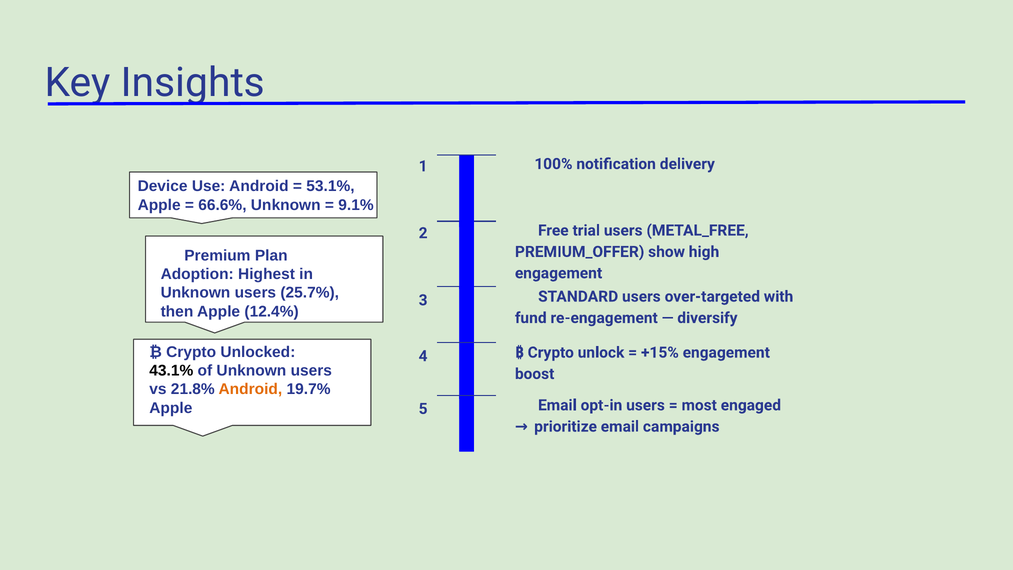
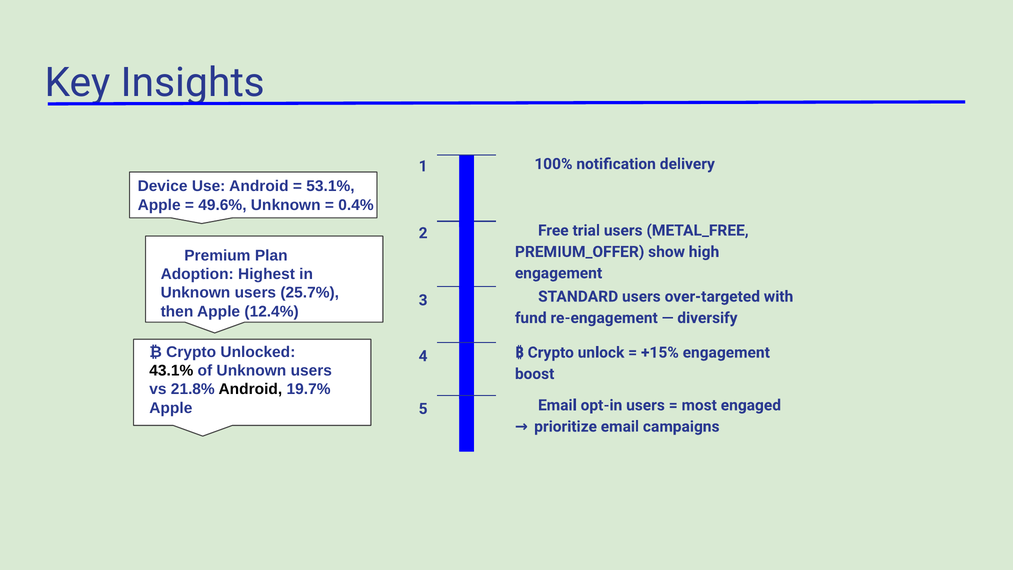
66.6%: 66.6% -> 49.6% (222, 205)
9.1%: 9.1% -> 0.4% (356, 205)
Android colour: orange -> black (250, 389)
